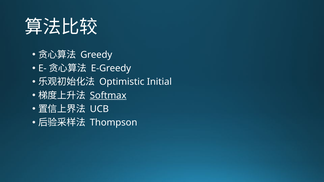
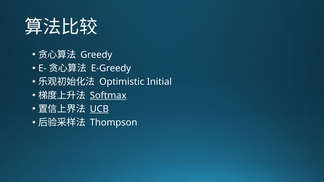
UCB underline: none -> present (99, 109)
